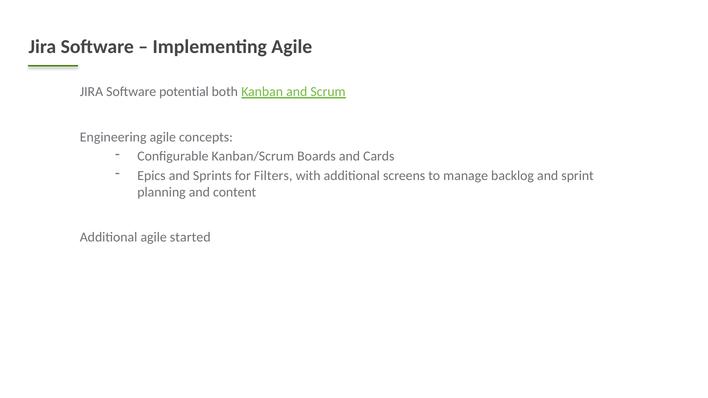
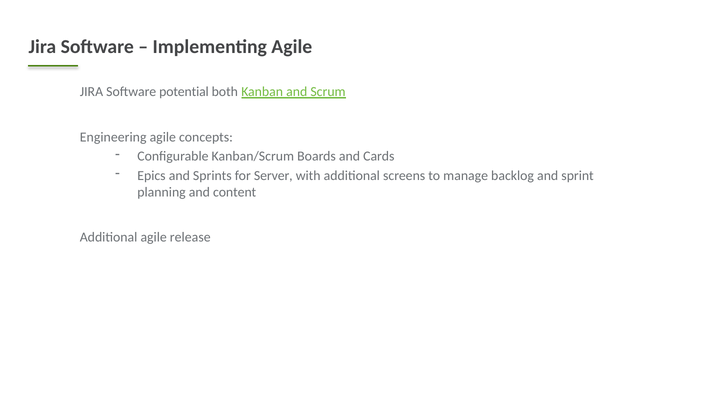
Filters: Filters -> Server (273, 176)
started: started -> release (190, 237)
